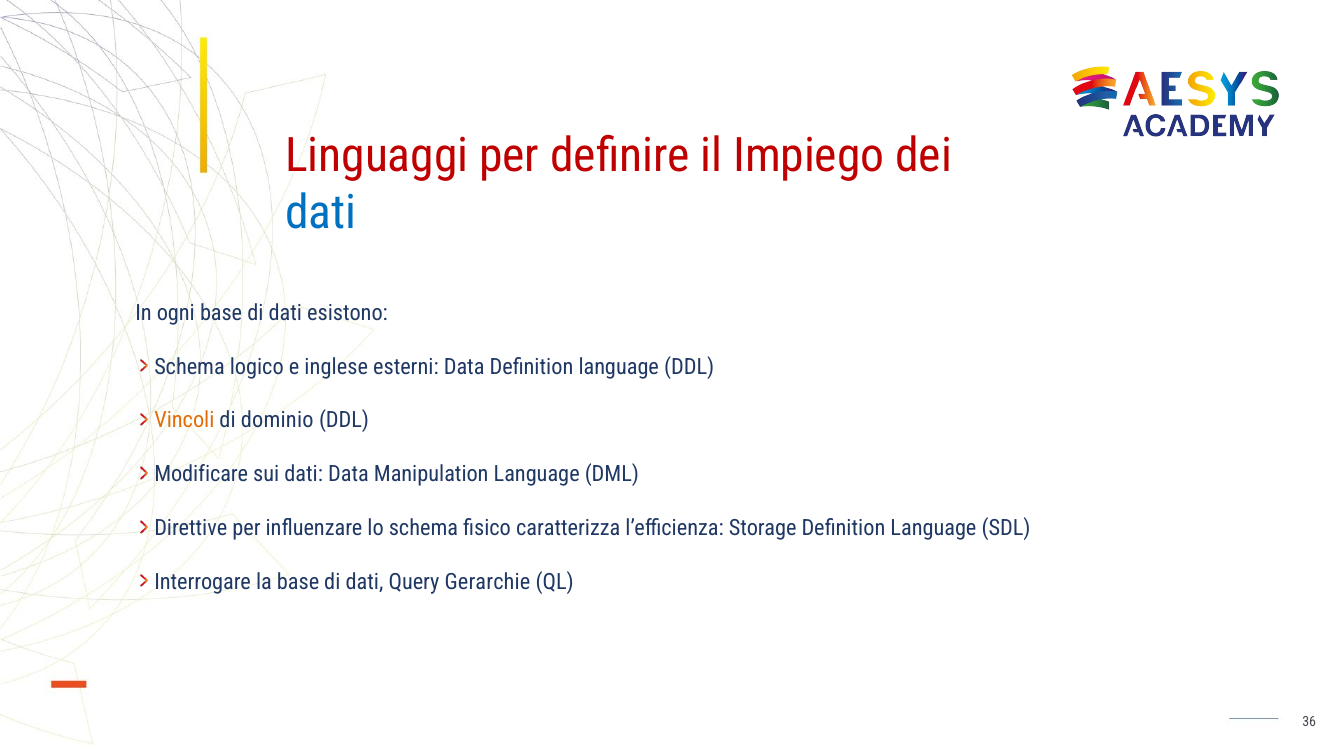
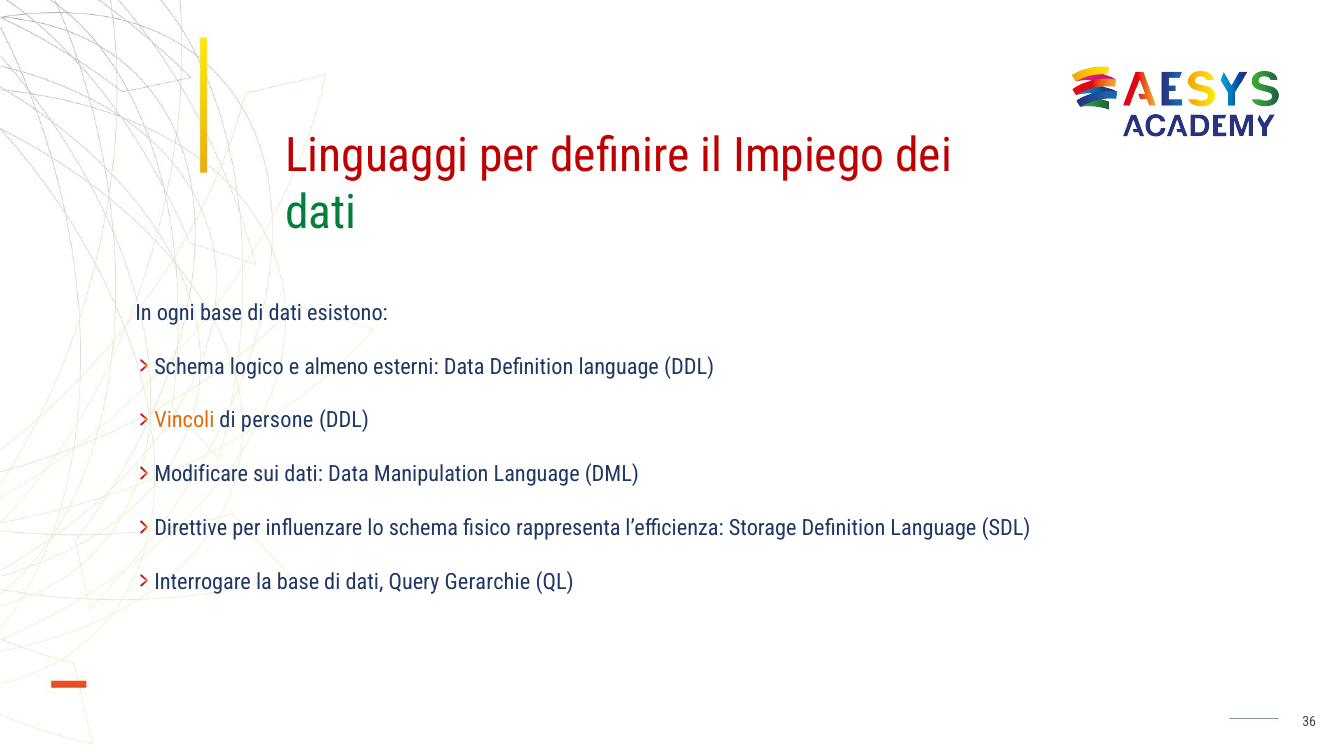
dati colour: blue -> green (321, 213)
inglese: inglese -> almeno (336, 367)
dominio: dominio -> persone (277, 420)
caratterizza: caratterizza -> rappresenta (568, 528)
